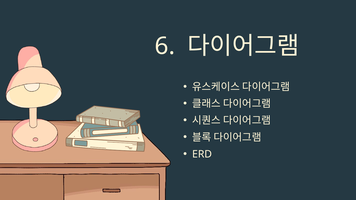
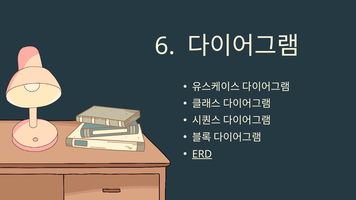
ERD underline: none -> present (202, 154)
